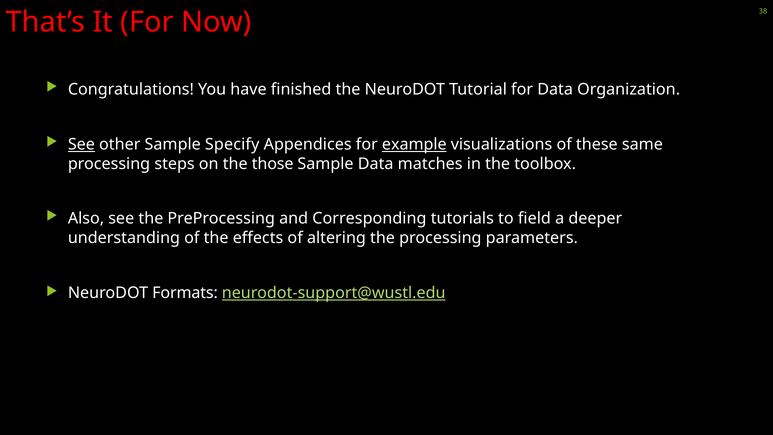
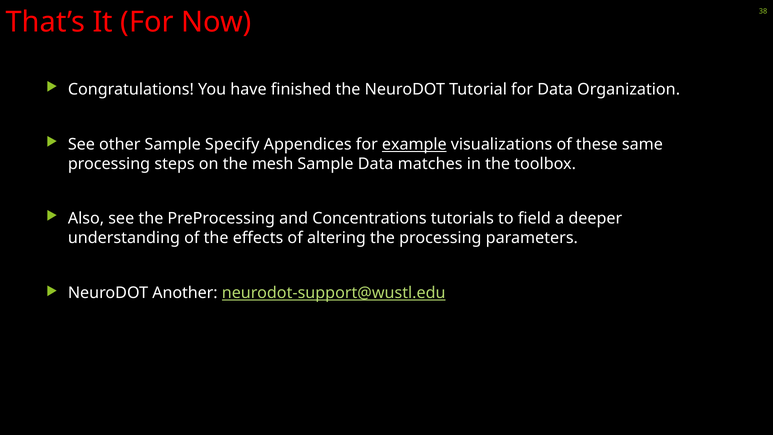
See underline: present -> none (81, 144)
those: those -> mesh (273, 164)
Corresponding: Corresponding -> Concentrations (369, 218)
Formats: Formats -> Another (185, 293)
